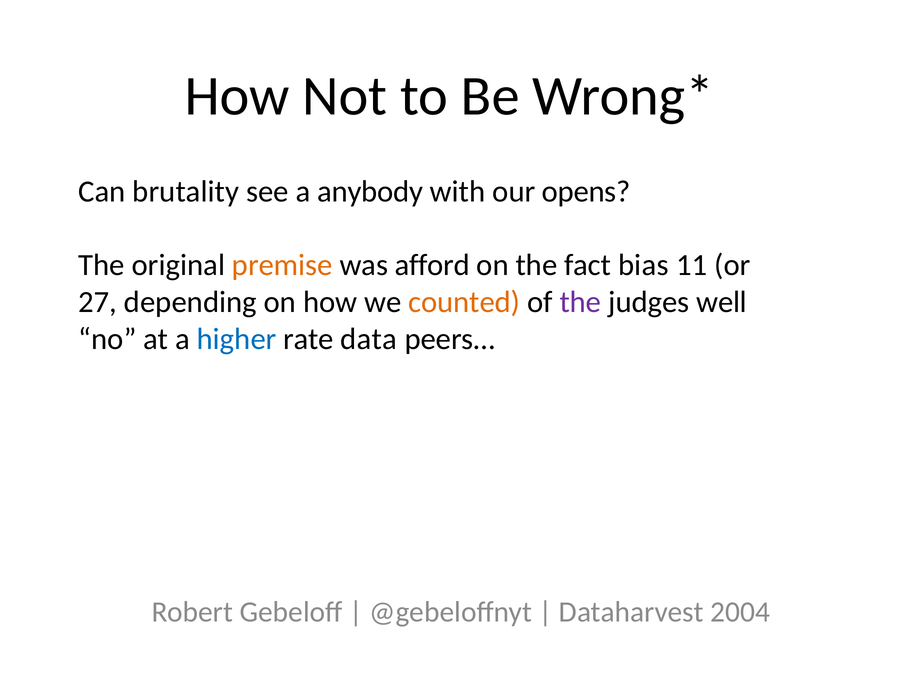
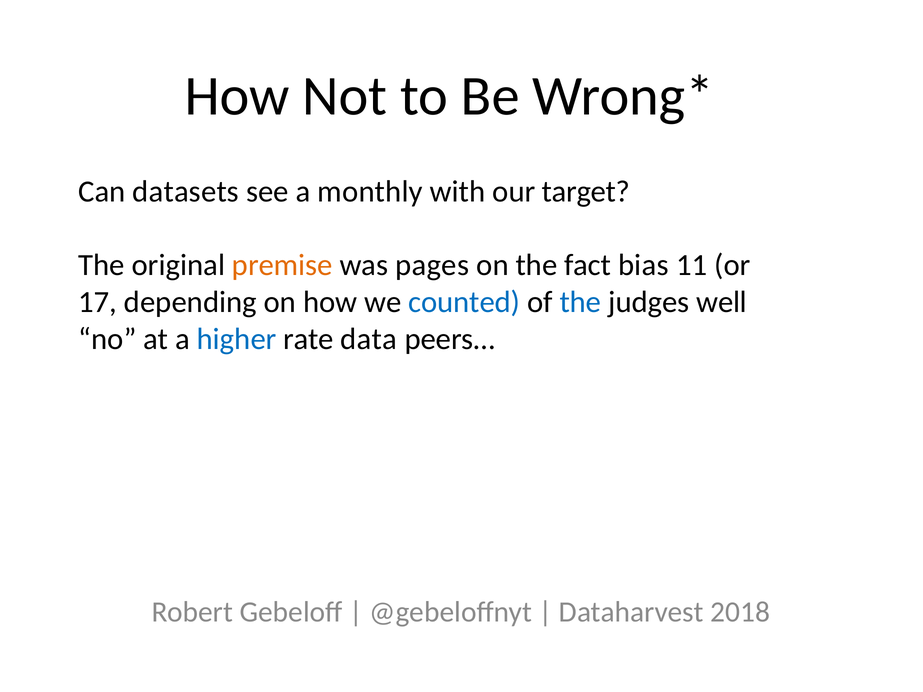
brutality: brutality -> datasets (186, 192)
anybody: anybody -> monthly (370, 192)
opens: opens -> target (586, 192)
afford: afford -> pages (432, 265)
27: 27 -> 17 (98, 302)
counted colour: orange -> blue (464, 302)
the colour: purple -> blue (580, 302)
2004: 2004 -> 2018 (740, 612)
